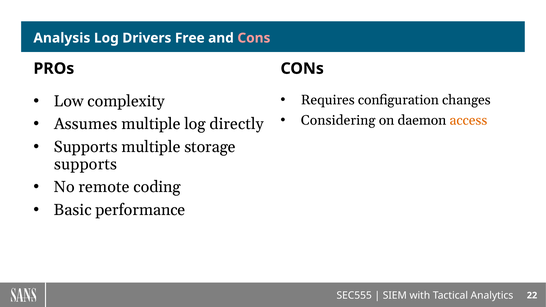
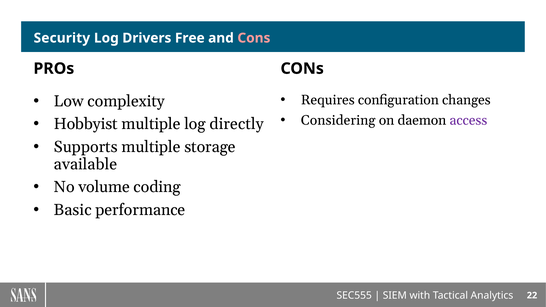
Analysis: Analysis -> Security (62, 38)
access colour: orange -> purple (468, 120)
Assumes: Assumes -> Hobbyist (86, 124)
supports: supports -> available (85, 164)
remote: remote -> volume (104, 187)
